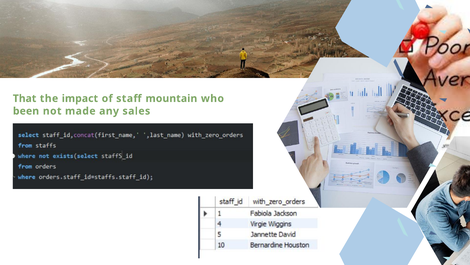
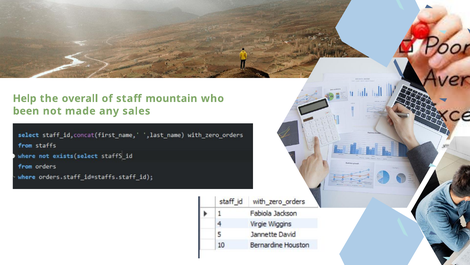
That: That -> Help (25, 98)
impact: impact -> overall (80, 98)
